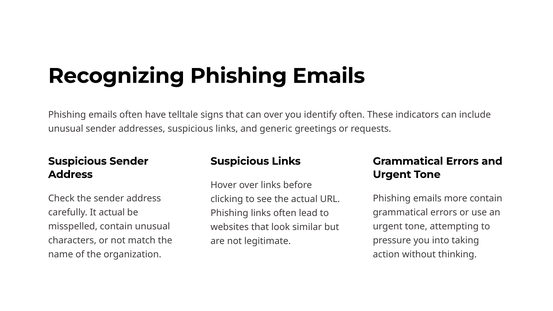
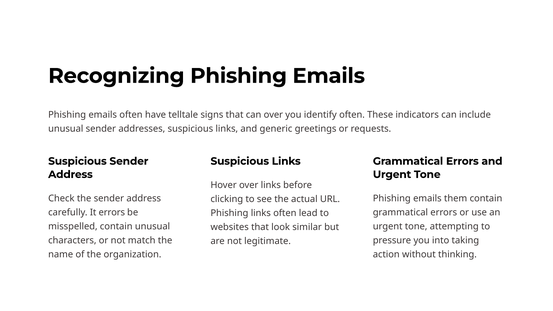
more: more -> them (456, 199)
It actual: actual -> errors (112, 213)
